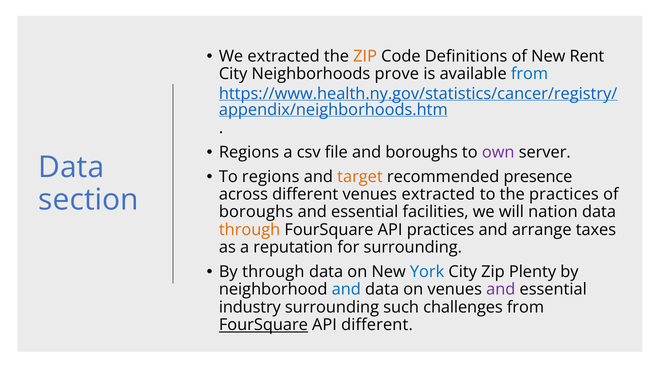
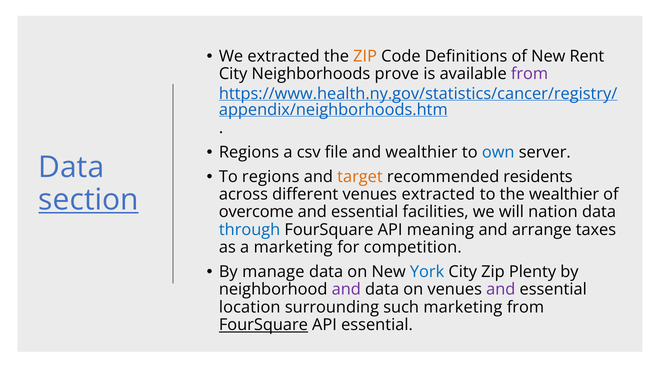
from colour: blue -> purple (530, 74)
and boroughs: boroughs -> wealthier (422, 152)
own colour: purple -> blue (498, 152)
presence: presence -> residents (538, 177)
the practices: practices -> wealthier (564, 195)
section underline: none -> present (89, 200)
boroughs: boroughs -> overcome (256, 212)
through colour: orange -> blue (250, 230)
API practices: practices -> meaning (440, 230)
a reputation: reputation -> marketing (293, 248)
for surrounding: surrounding -> competition (413, 248)
By through: through -> manage (273, 272)
and colour: blue -> purple (346, 290)
industry: industry -> location (250, 308)
such challenges: challenges -> marketing (463, 308)
API different: different -> essential (377, 325)
